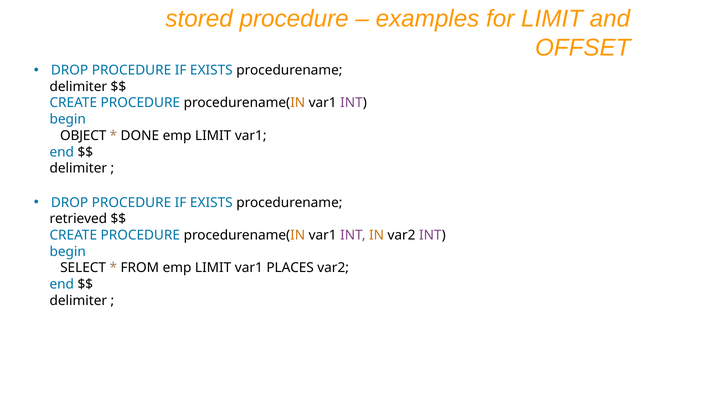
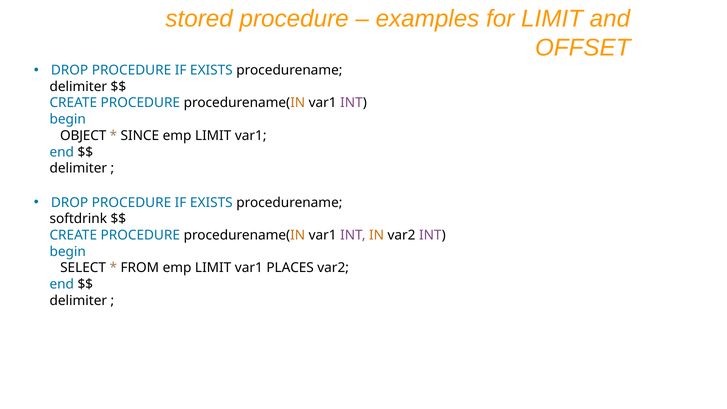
DONE: DONE -> SINCE (140, 136)
retrieved: retrieved -> softdrink (78, 219)
